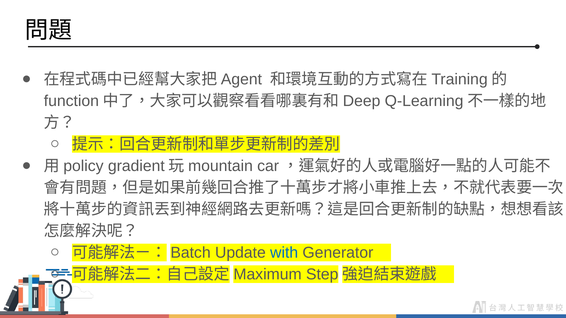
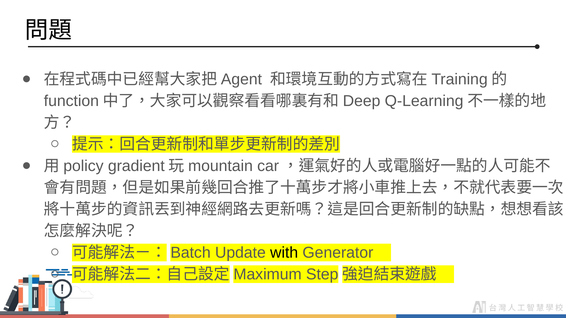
with colour: blue -> black (284, 253)
